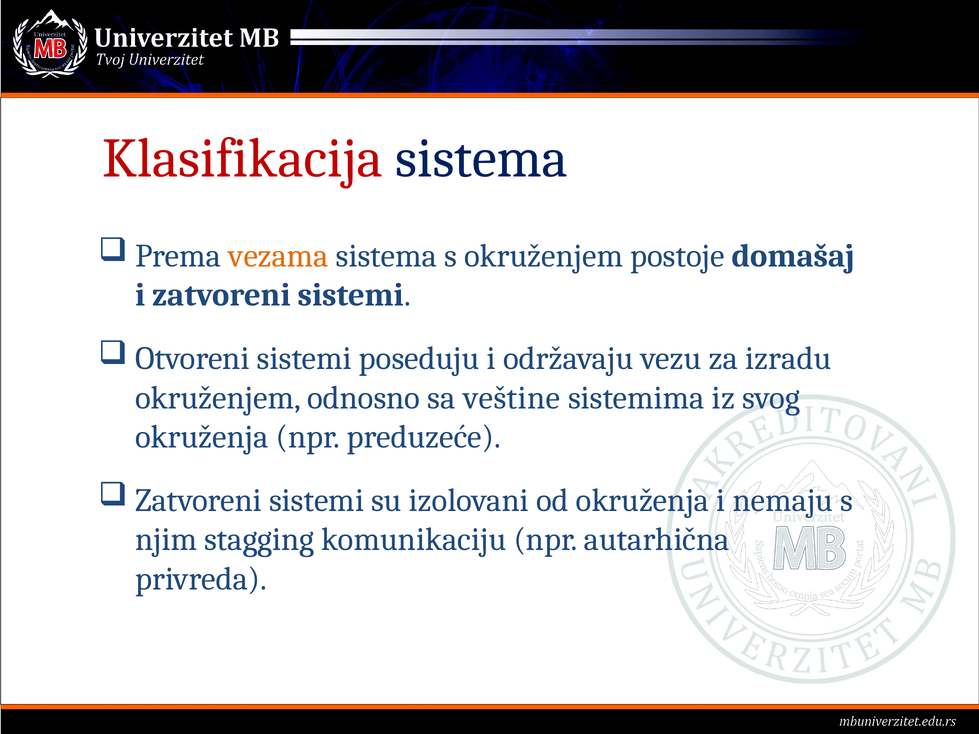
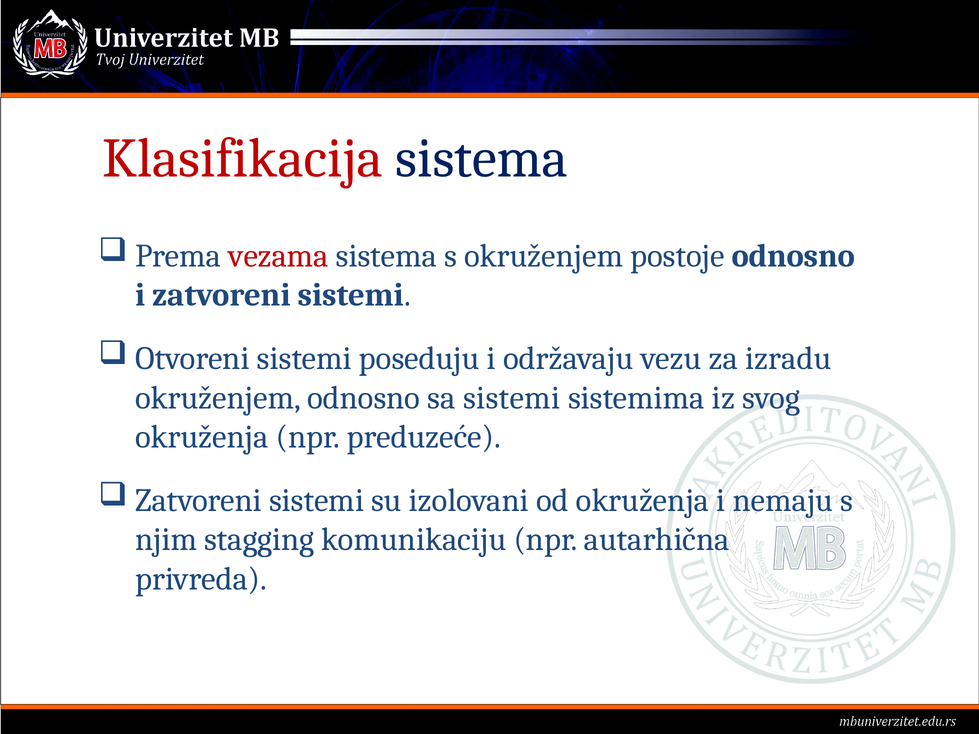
vezama colour: orange -> red (278, 256)
postoje domašaj: domašaj -> odnosno (793, 256)
sa veštine: veštine -> sistemi (512, 398)
